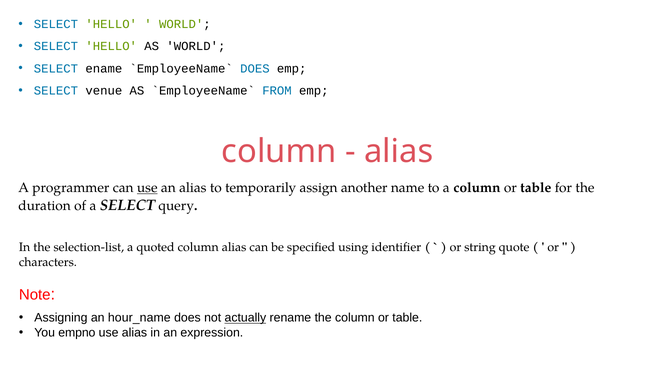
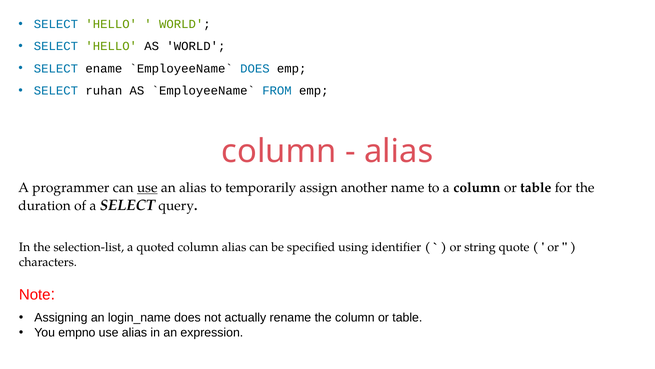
venue: venue -> ruhan (104, 91)
hour_name: hour_name -> login_name (139, 317)
actually underline: present -> none (245, 317)
